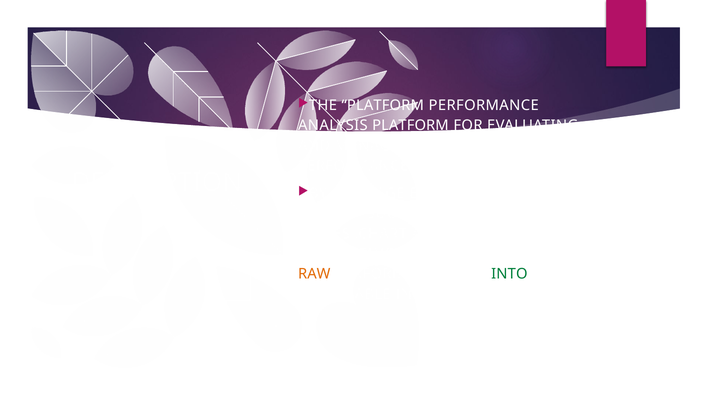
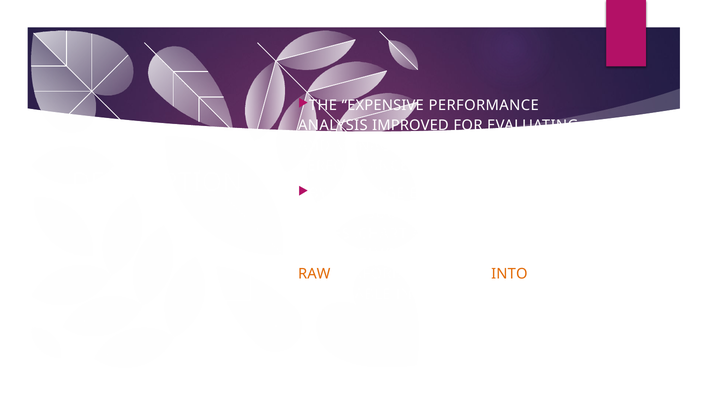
THE PLATFORM: PLATFORM -> EXPENSIVE (383, 106)
ANALYSIS PLATFORM: PLATFORM -> IMPROVED (410, 126)
INTO colour: green -> orange (509, 274)
